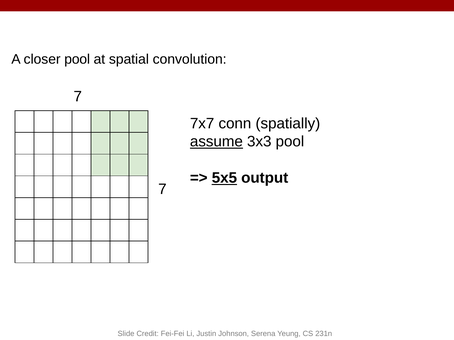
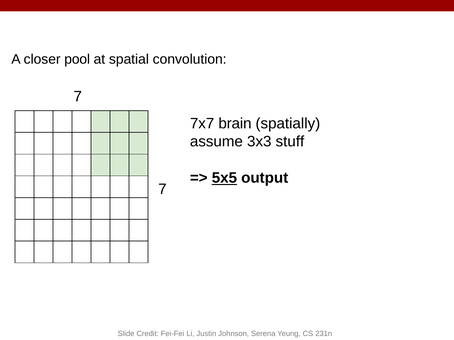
conn: conn -> brain (235, 124)
assume underline: present -> none (216, 142)
3x3 pool: pool -> stuff (290, 142)
